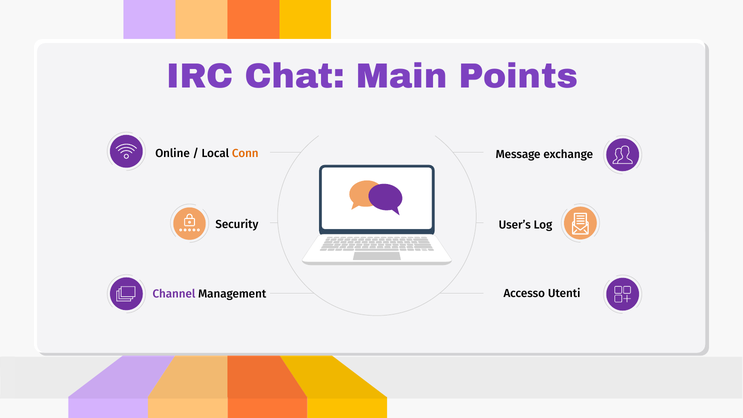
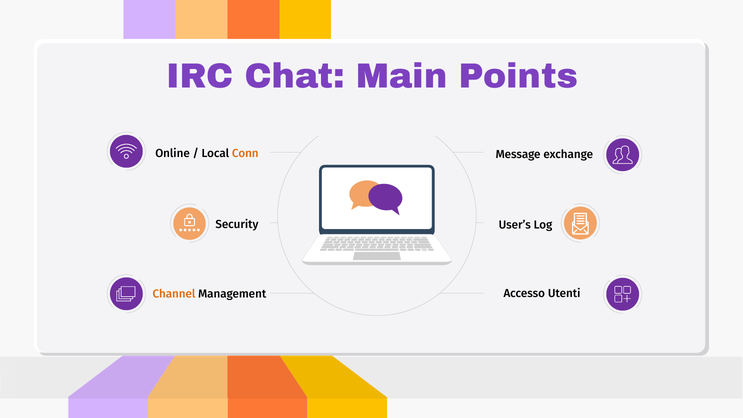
Channel colour: purple -> orange (174, 294)
